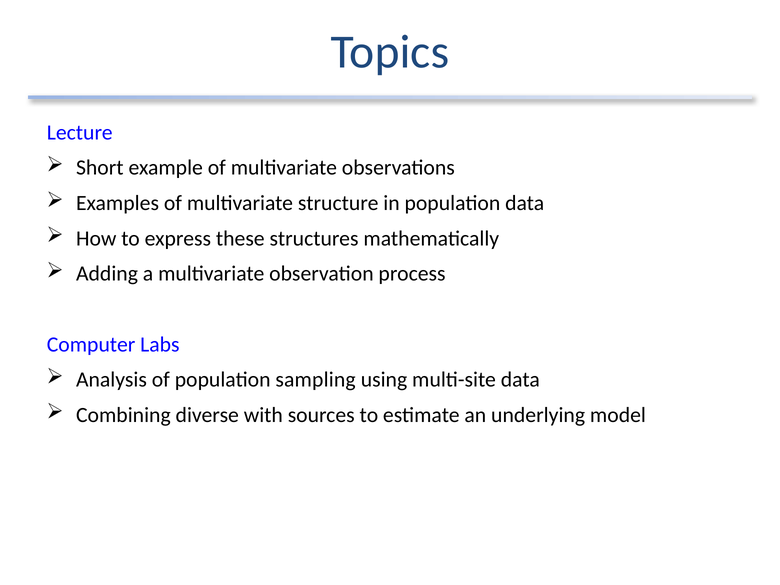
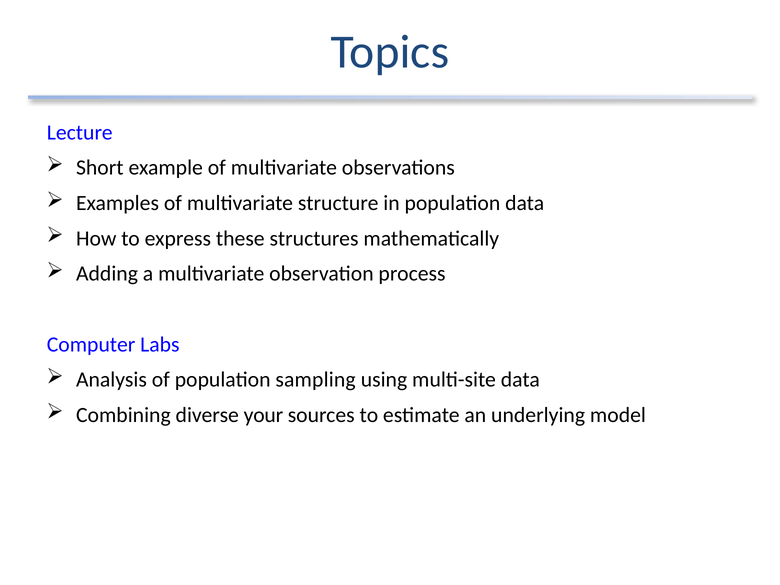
with: with -> your (263, 415)
